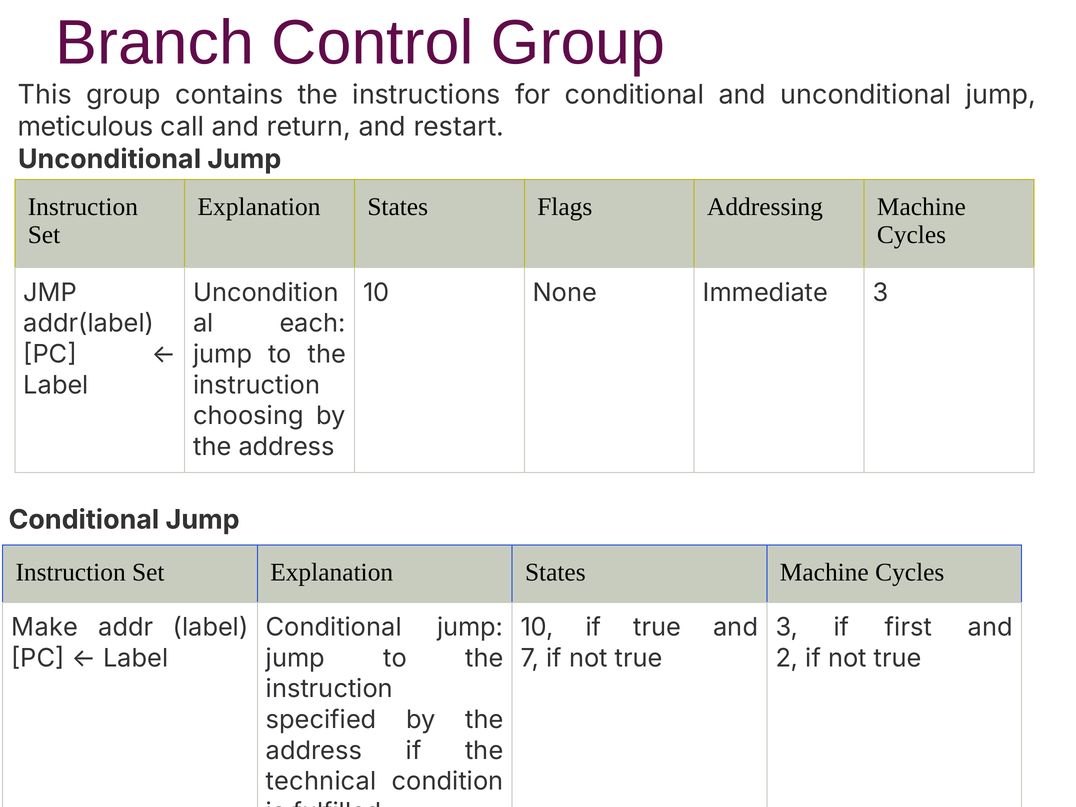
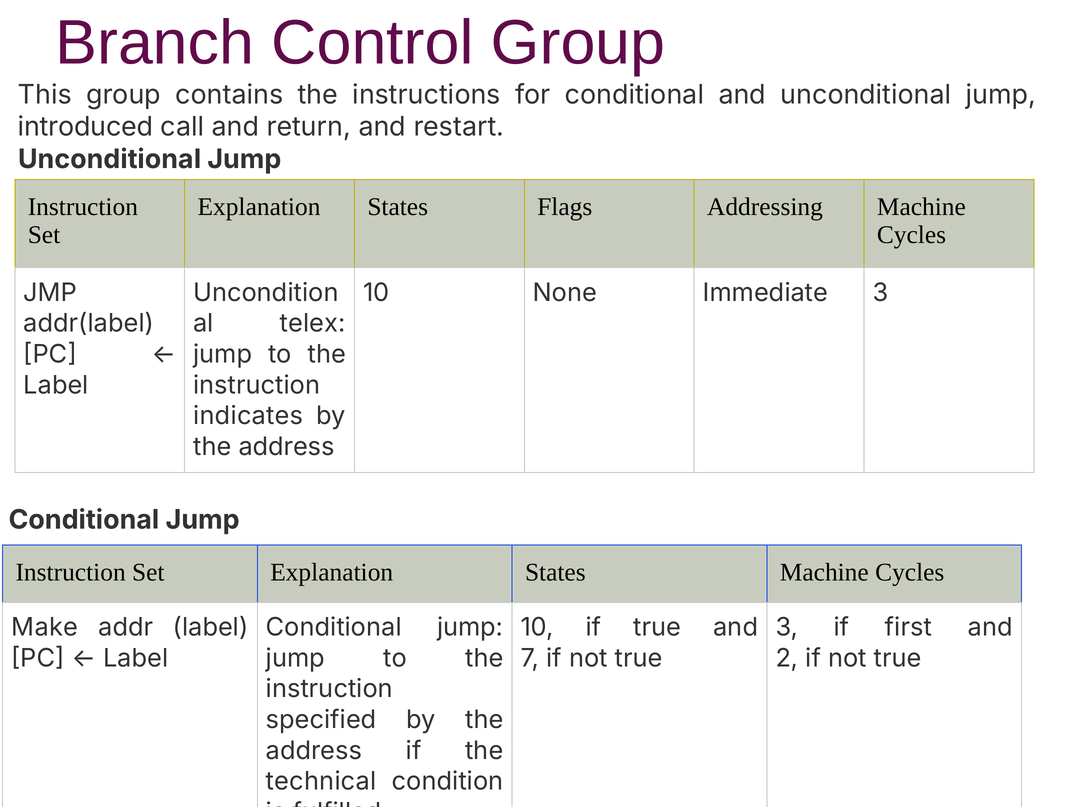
meticulous: meticulous -> introduced (86, 127)
each: each -> telex (313, 324)
choosing: choosing -> indicates (248, 416)
